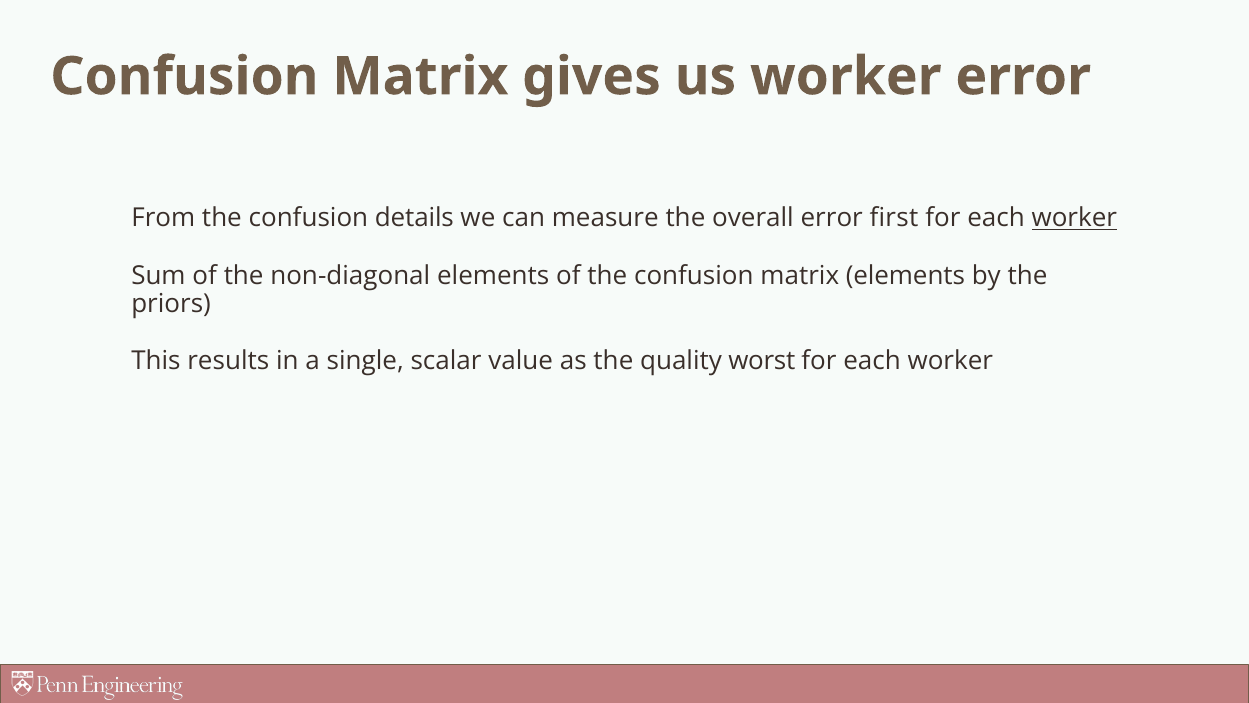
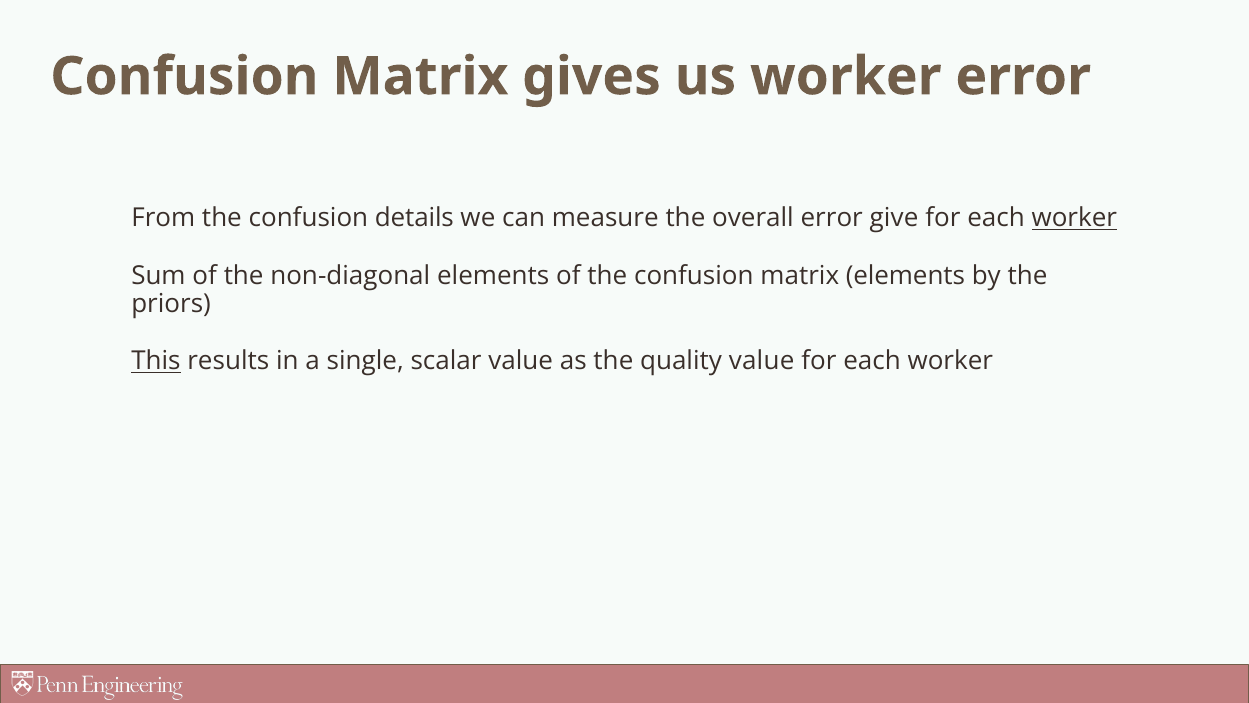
first: first -> give (894, 218)
This underline: none -> present (156, 361)
quality worst: worst -> value (762, 361)
